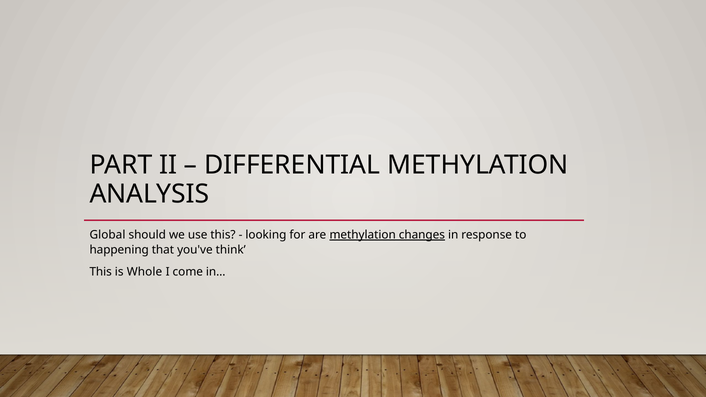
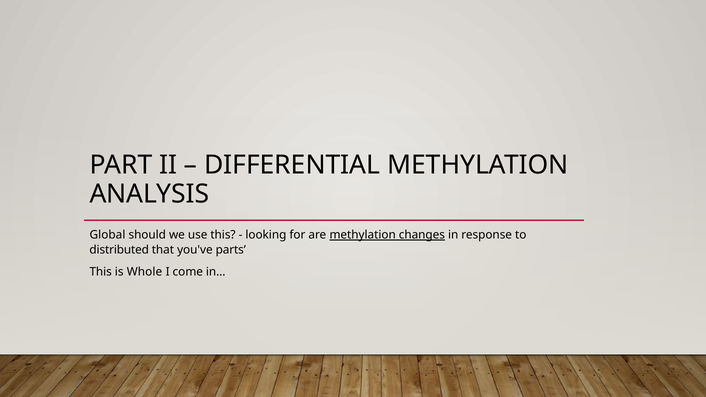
happening: happening -> distributed (119, 250)
think: think -> parts (231, 250)
